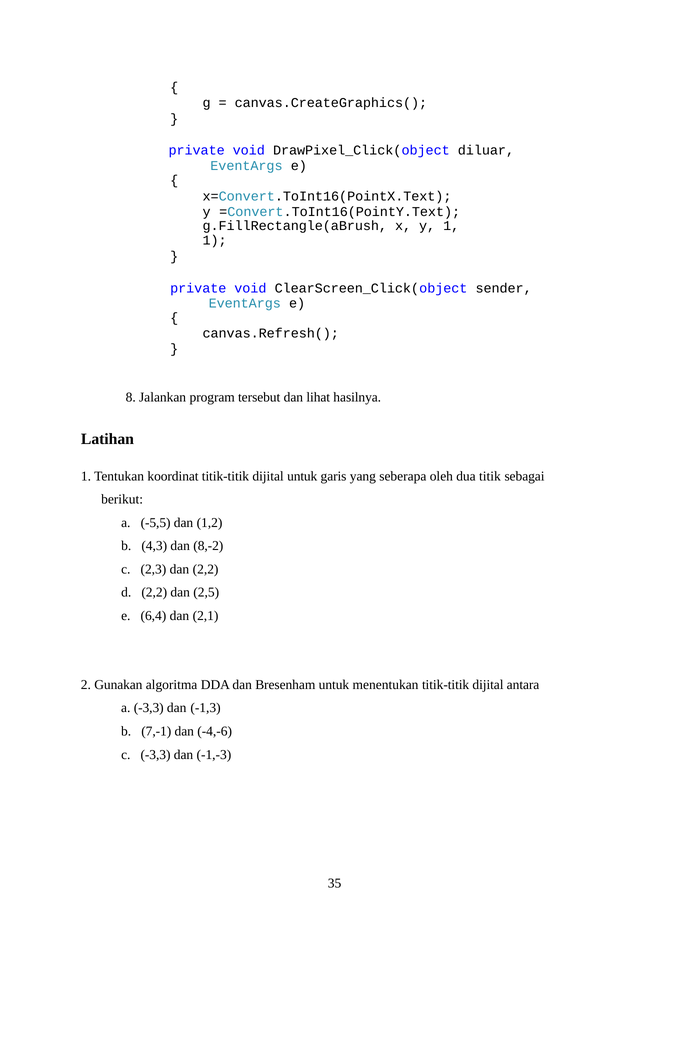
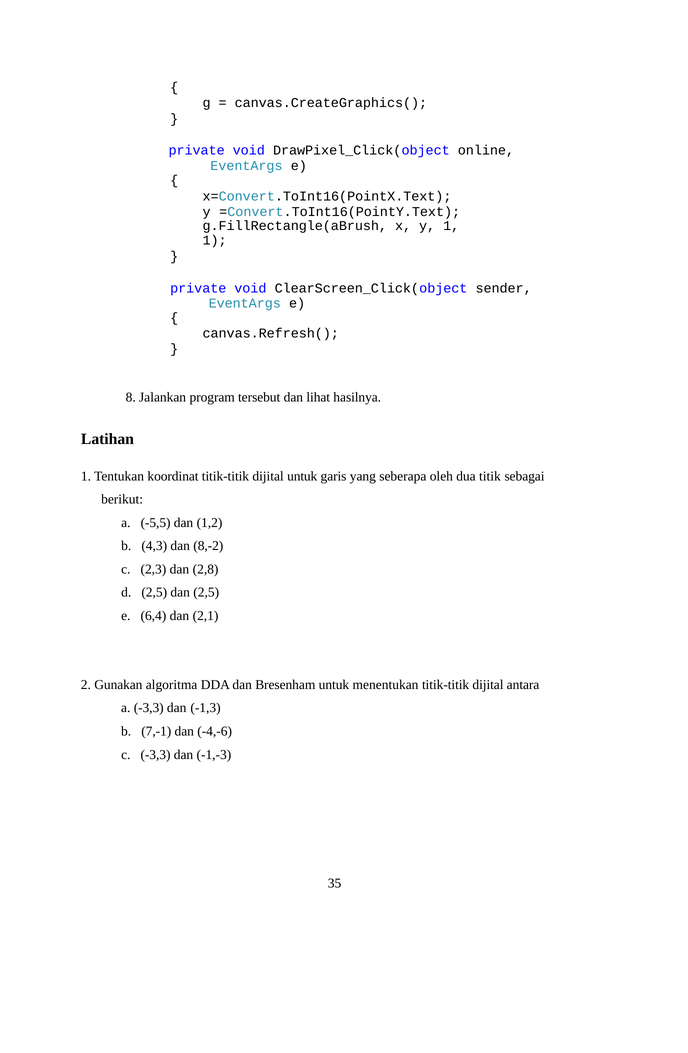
diluar: diluar -> online (486, 150)
dan 2,2: 2,2 -> 2,8 (206, 569)
d 2,2: 2,2 -> 2,5 (154, 592)
